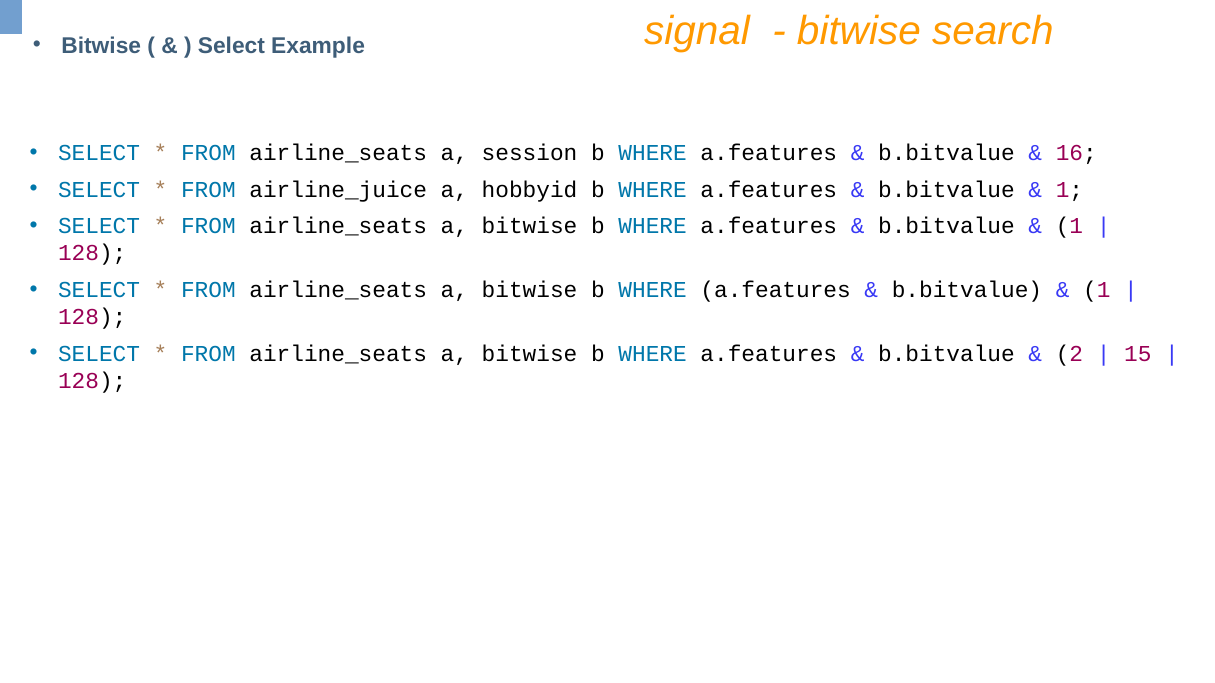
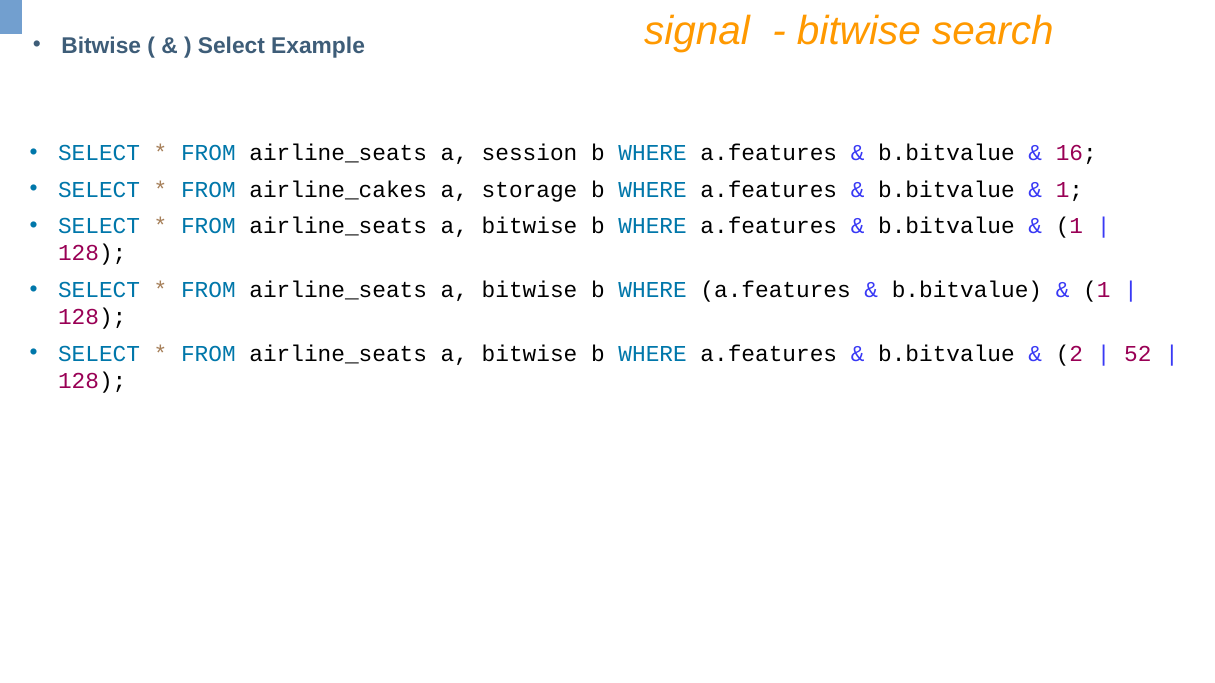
airline_juice: airline_juice -> airline_cakes (338, 190)
hobbyid: hobbyid -> storage (530, 190)
15: 15 -> 52 (1138, 354)
